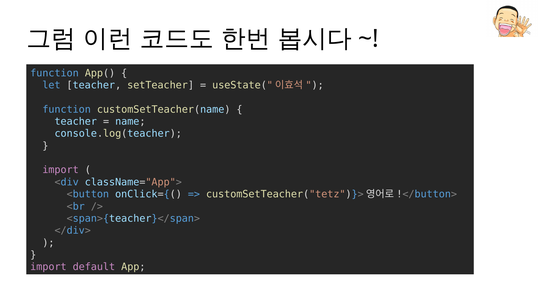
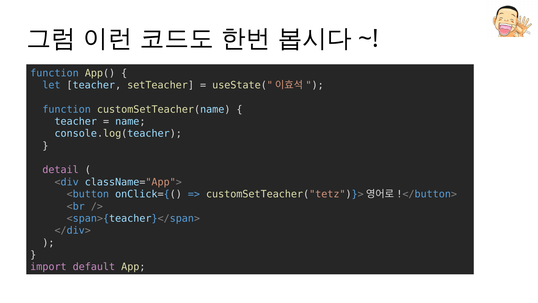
import: import -> detail (61, 170)
